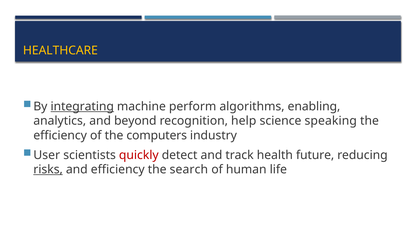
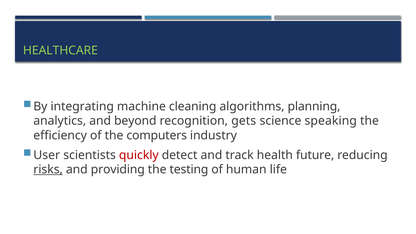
HEALTHCARE colour: yellow -> light green (60, 51)
integrating underline: present -> none (82, 106)
perform: perform -> cleaning (193, 106)
enabling: enabling -> planning (314, 106)
help: help -> gets (244, 121)
and efficiency: efficiency -> providing (118, 170)
search: search -> testing (189, 170)
